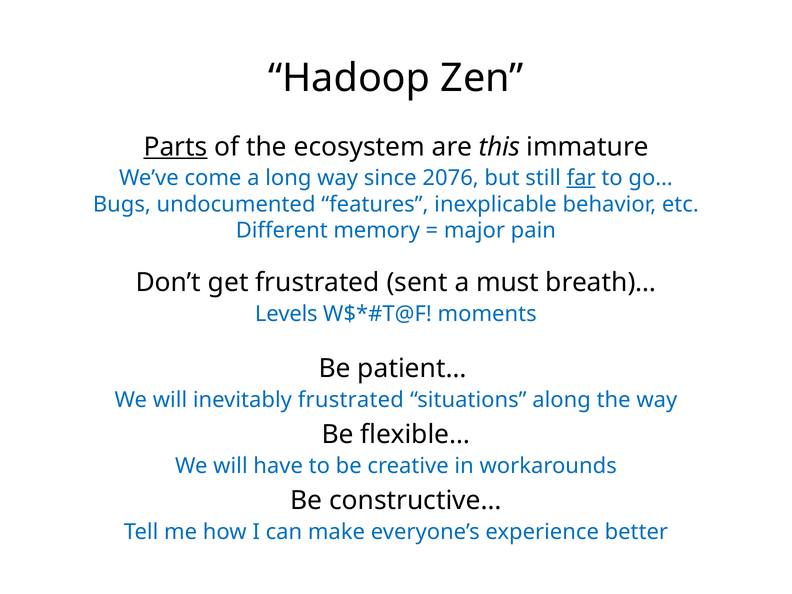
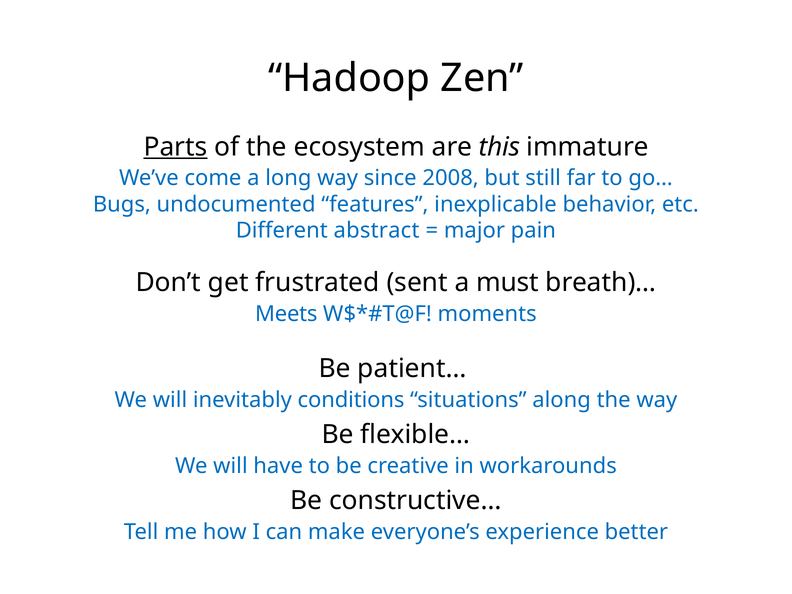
2076: 2076 -> 2008 (451, 178)
far underline: present -> none (581, 178)
memory: memory -> abstract (377, 231)
Levels: Levels -> Meets (286, 314)
inevitably frustrated: frustrated -> conditions (351, 400)
